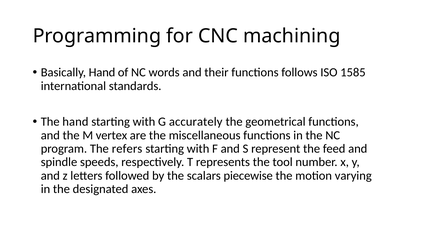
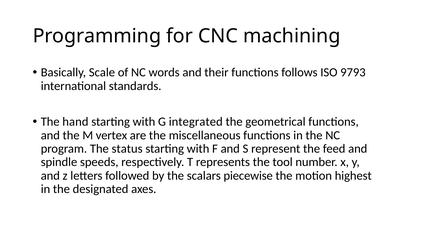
Basically Hand: Hand -> Scale (102, 73)
1585: 1585 -> 9793 (353, 73)
accurately: accurately -> integrated (196, 122)
refers: refers -> status (127, 149)
varying: varying -> highest (353, 176)
